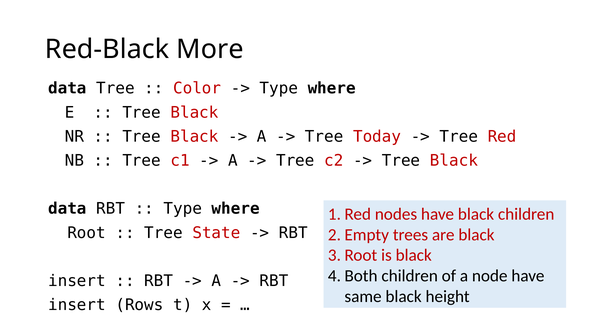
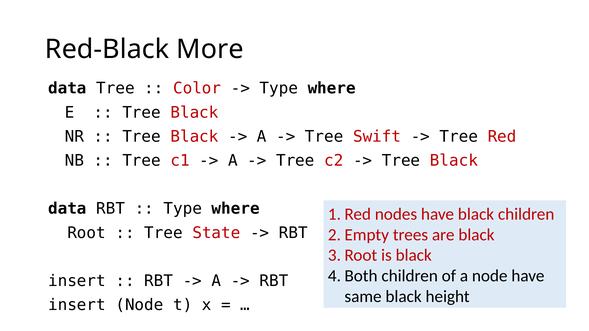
Today: Today -> Swift (377, 137)
insert Rows: Rows -> Node (139, 305)
